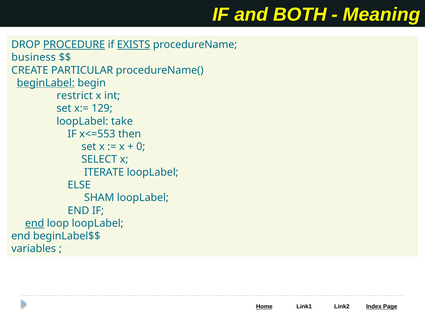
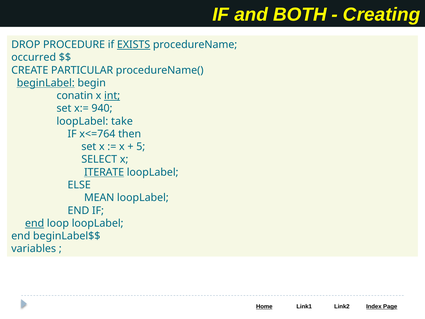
Meaning: Meaning -> Creating (382, 15)
PROCEDURE underline: present -> none (74, 45)
business: business -> occurred (34, 57)
restrict: restrict -> conatin (75, 96)
int underline: none -> present (112, 96)
129: 129 -> 940 (102, 108)
x<=553: x<=553 -> x<=764 (97, 134)
0: 0 -> 5 (141, 147)
ITERATE underline: none -> present (104, 172)
SHAM: SHAM -> MEAN (99, 198)
